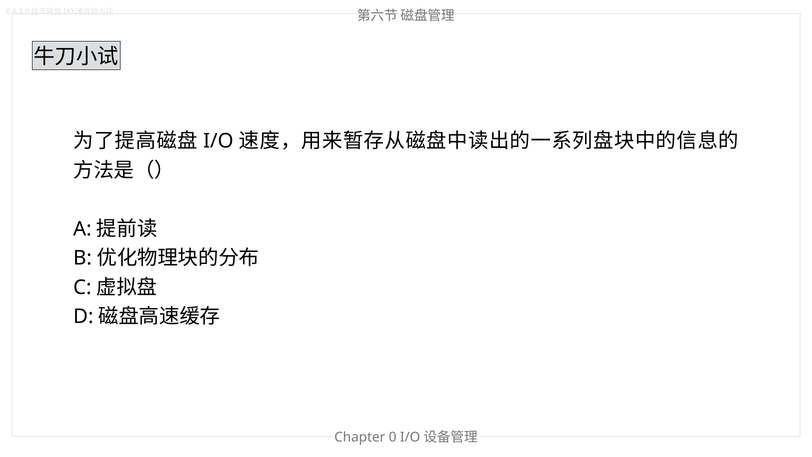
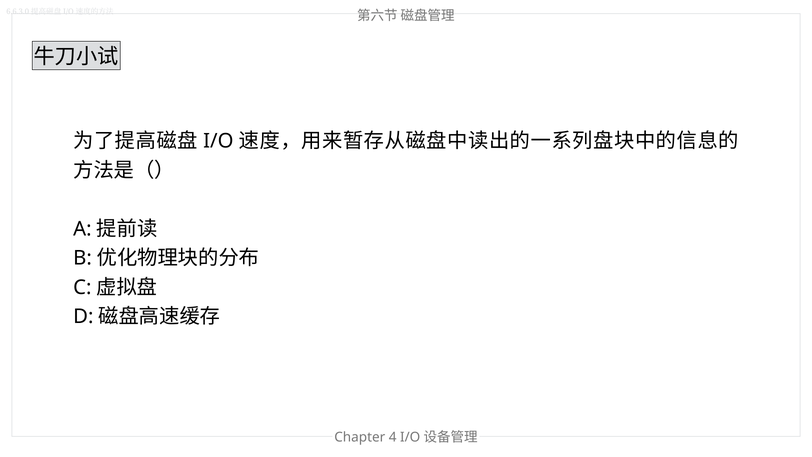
0: 0 -> 4 (393, 437)
